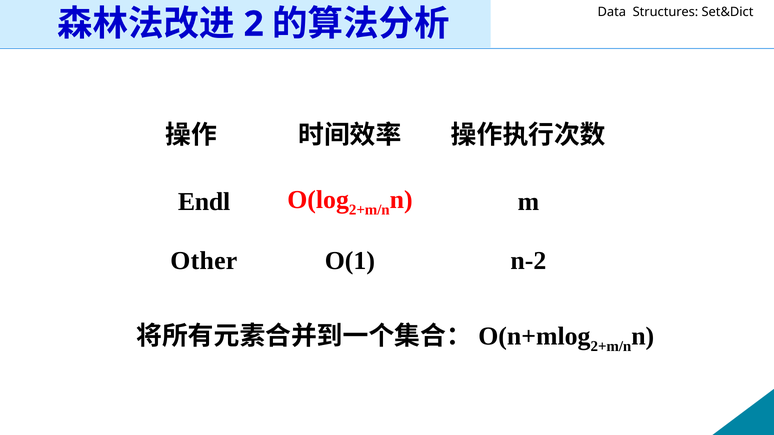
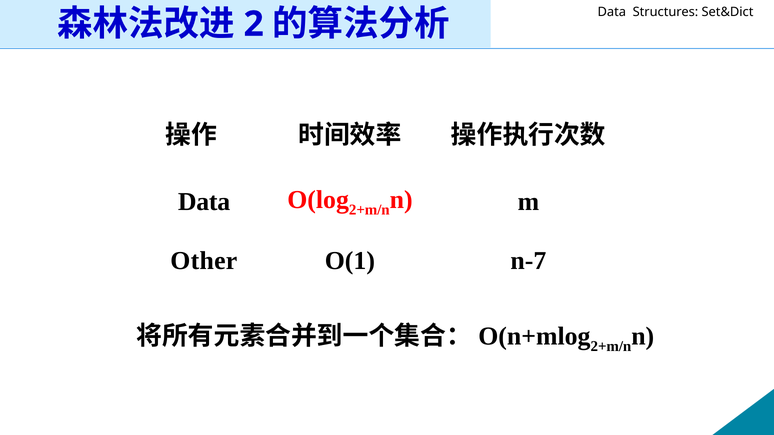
Endl: Endl -> Data (204, 202)
n-2: n-2 -> n-7 (528, 261)
